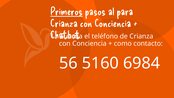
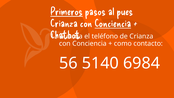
para: para -> pues (125, 12)
Conciencia underline: none -> present (113, 23)
5160: 5160 -> 5140 (100, 63)
